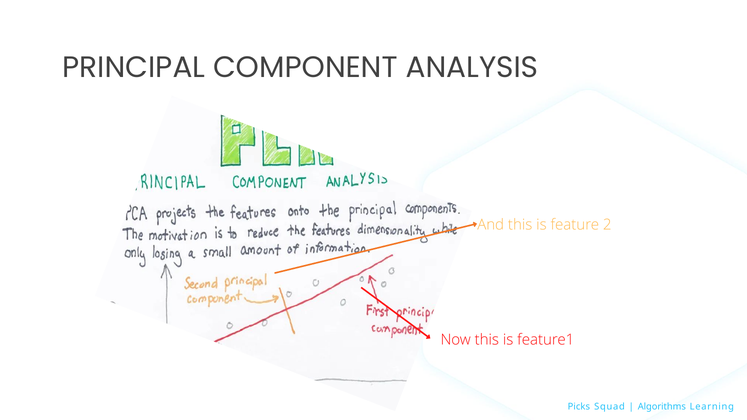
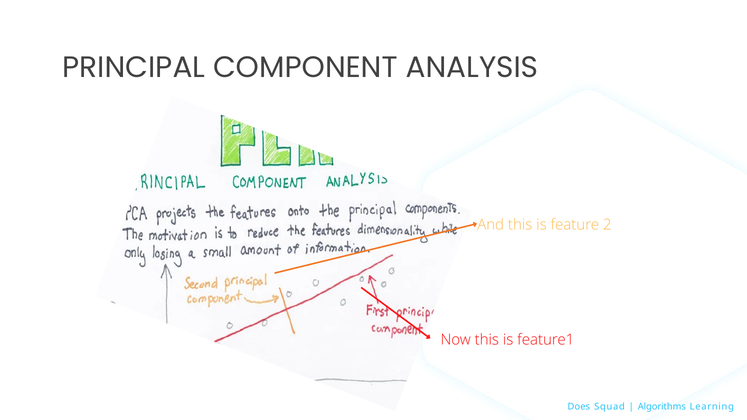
Picks: Picks -> Does (579, 407)
